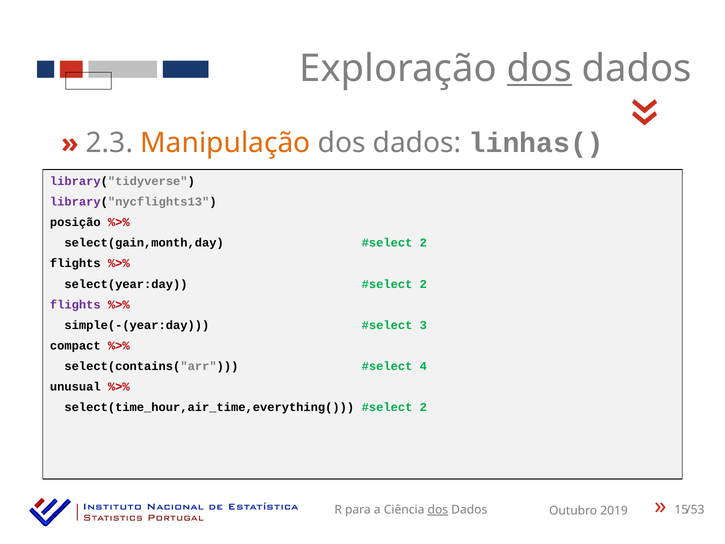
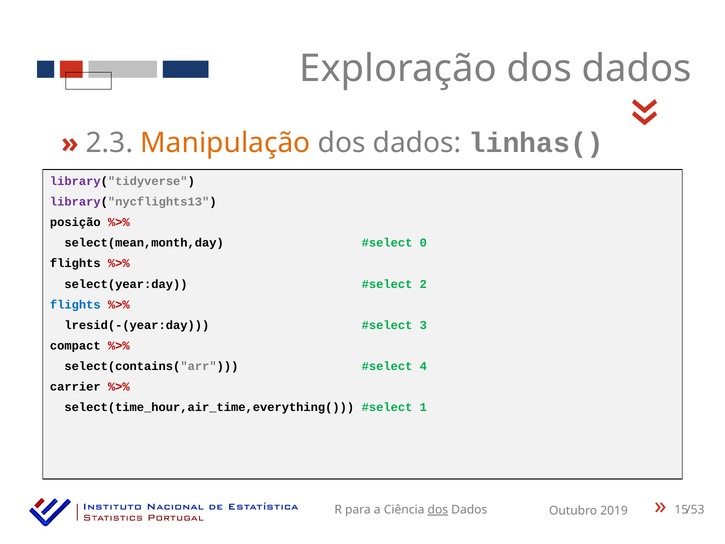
dos underline: present -> none (539, 69)
select(gain,month,day: select(gain,month,day -> select(mean,month,day (144, 243)
2: 2 -> 0 (423, 243)
flights colour: purple -> blue (75, 304)
simple(-(year:day: simple(-(year:day -> lresid(-(year:day (137, 325)
unusual: unusual -> carrier (75, 387)
2: 2 -> 1 (423, 407)
